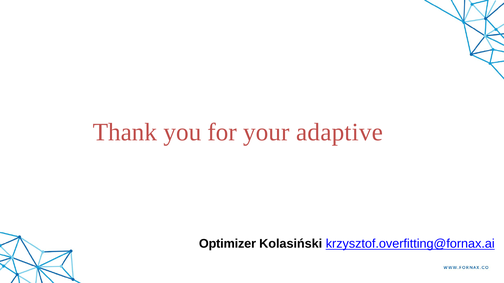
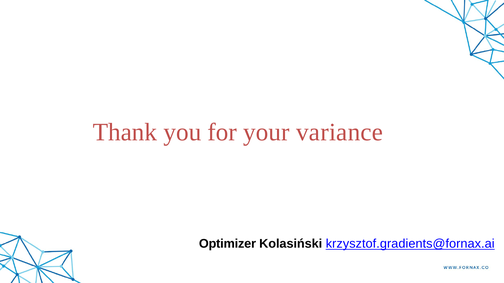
adaptive: adaptive -> variance (340, 132)
krzysztof.overfitting@fornax.ai: krzysztof.overfitting@fornax.ai -> krzysztof.gradients@fornax.ai (410, 244)
